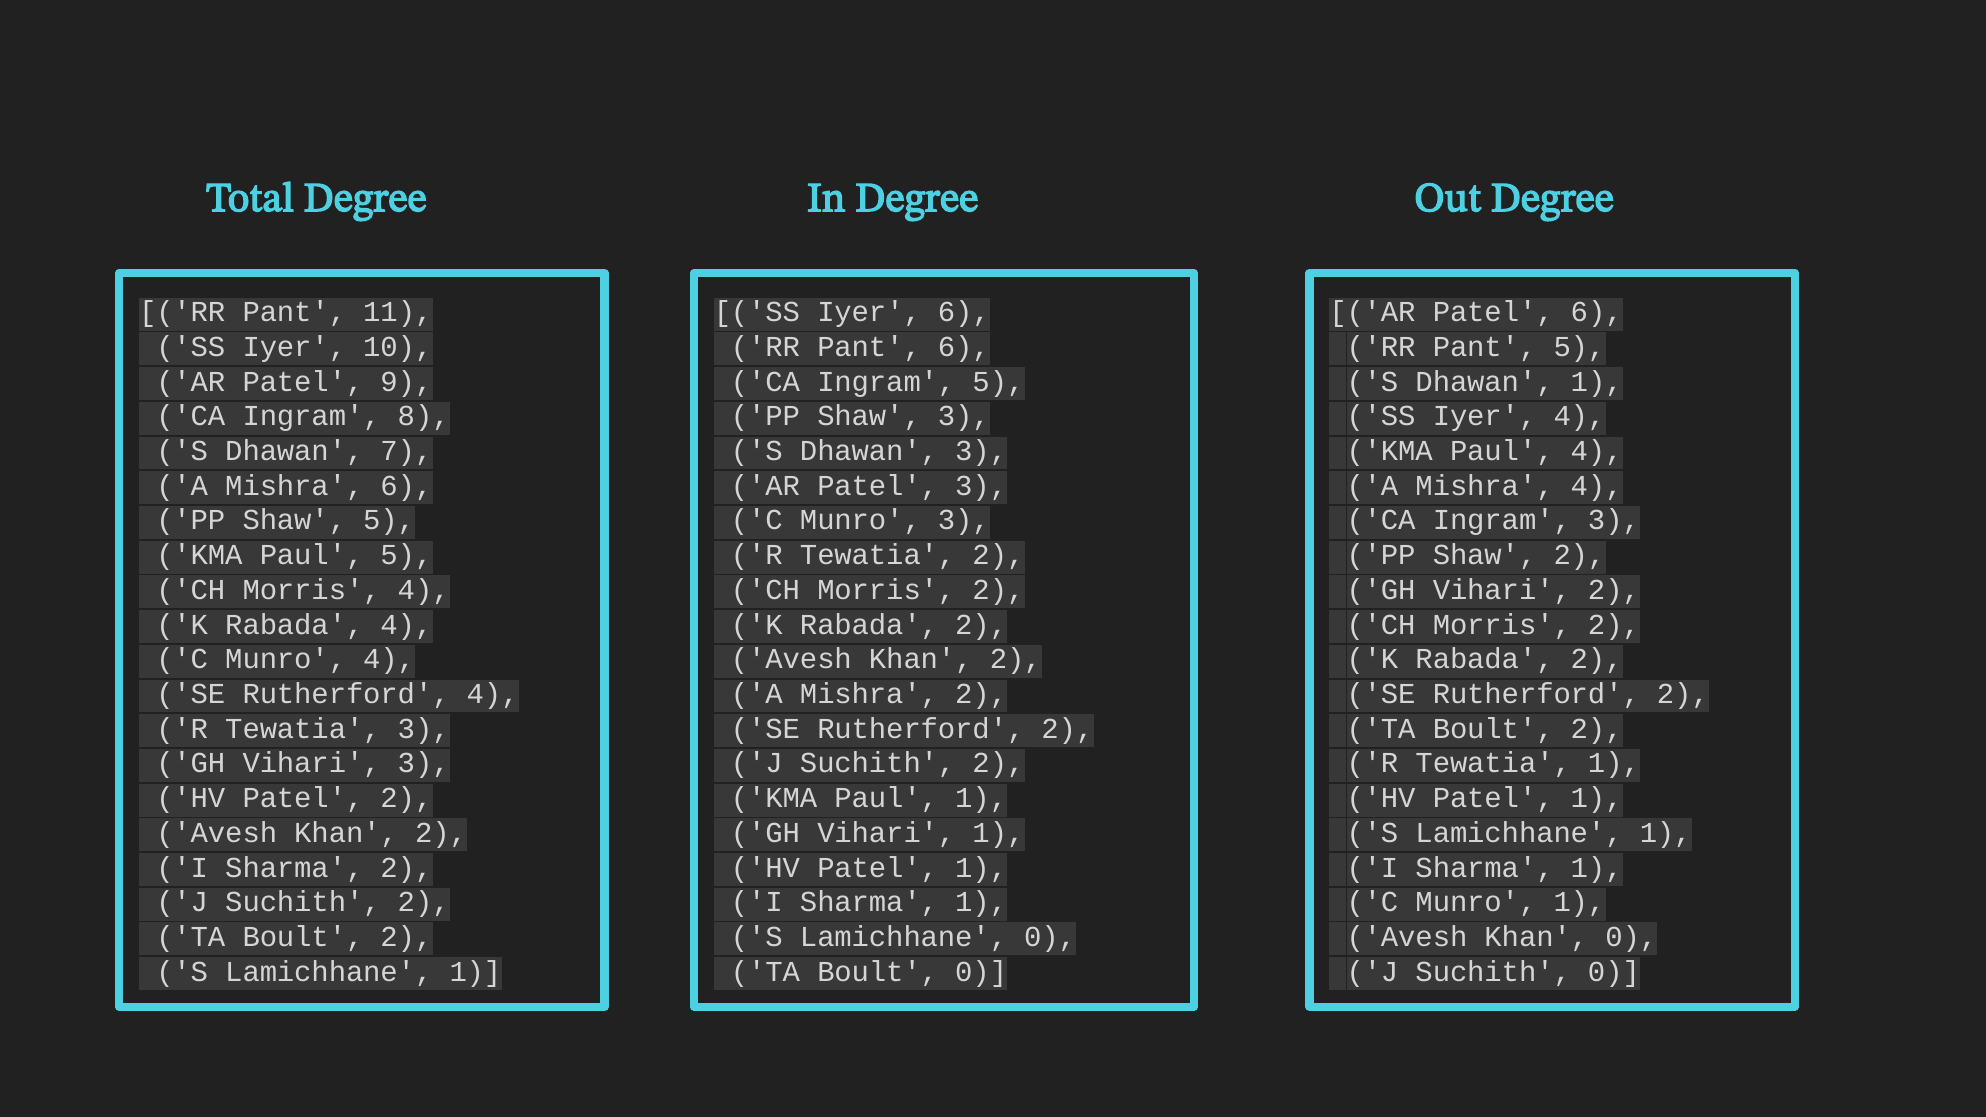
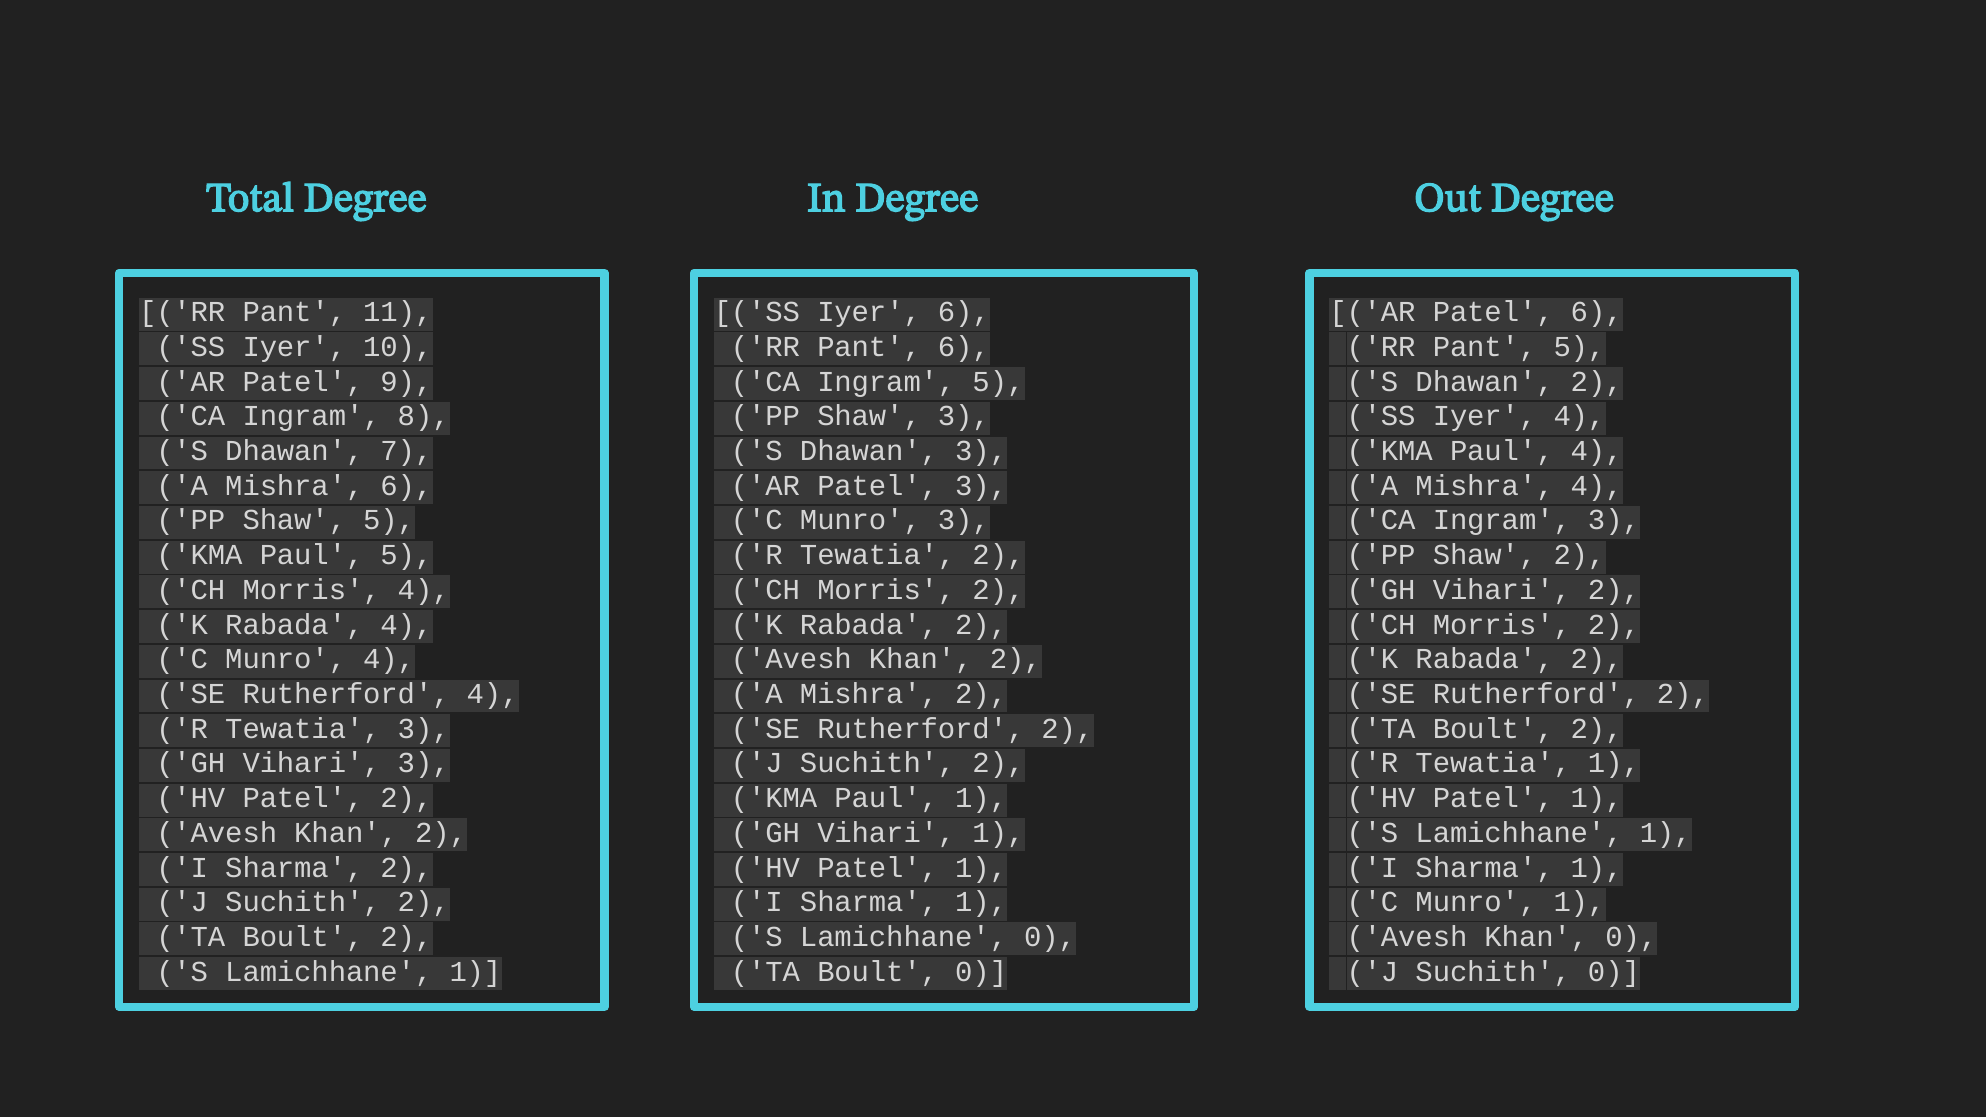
Dhawan 1: 1 -> 2 (1597, 382)
